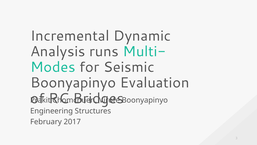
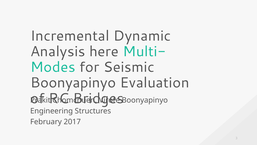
runs: runs -> here (104, 51)
